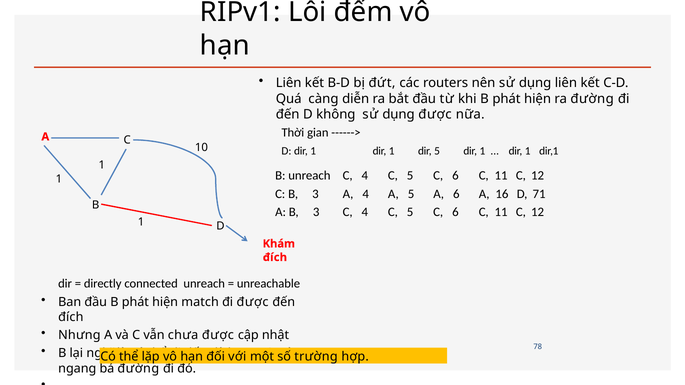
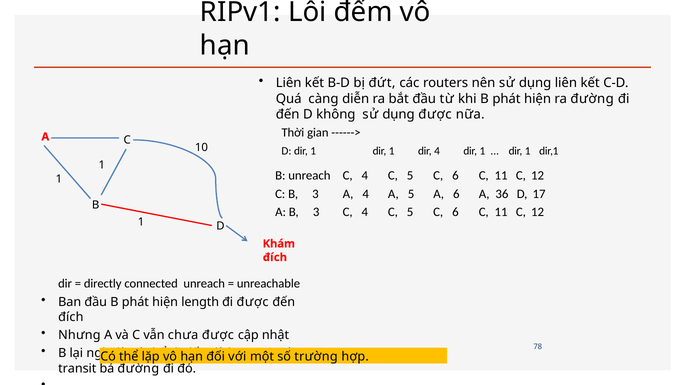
dir 5: 5 -> 4 (437, 151)
16: 16 -> 36 (502, 194)
71: 71 -> 17 (539, 194)
match: match -> length (200, 302)
ngang: ngang -> transit (77, 369)
